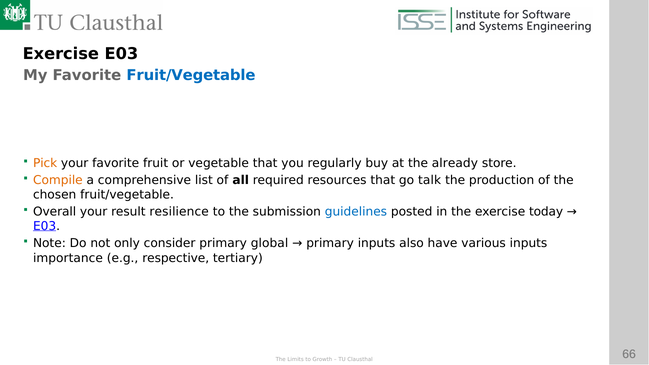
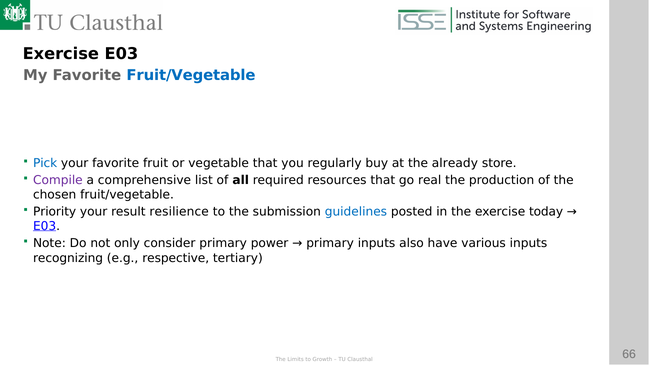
Pick colour: orange -> blue (45, 163)
Compile colour: orange -> purple (58, 180)
talk: talk -> real (430, 180)
Overall: Overall -> Priority (55, 212)
global: global -> power (270, 243)
importance: importance -> recognizing (68, 258)
